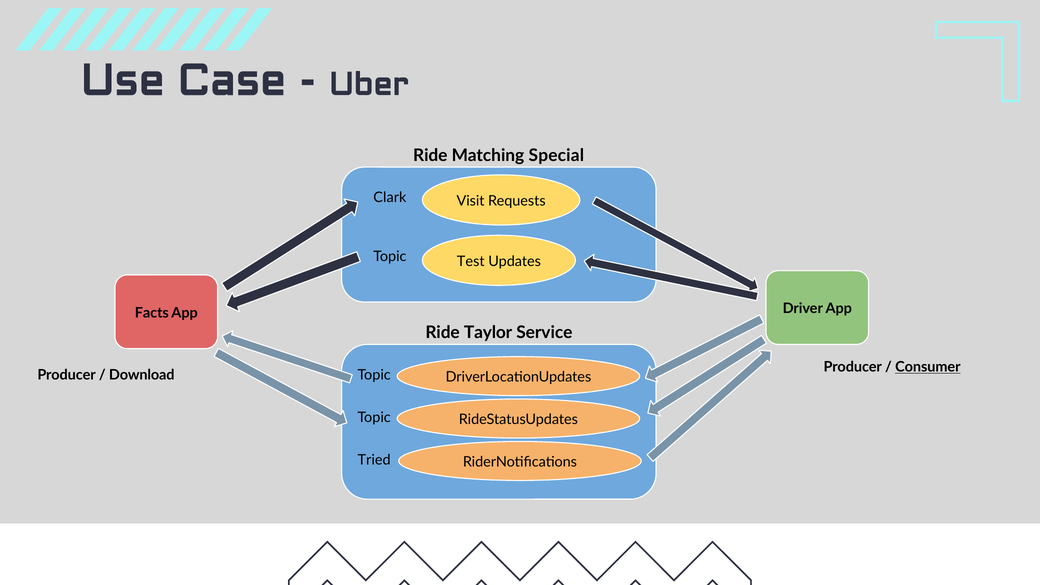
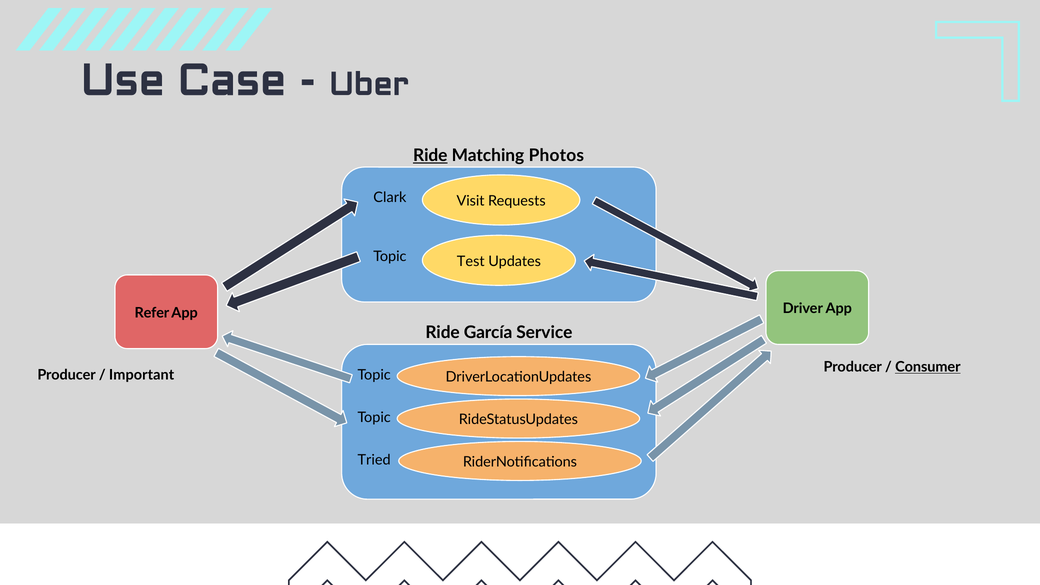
Ride underline: none -> present (430, 155)
Special: Special -> Photos (556, 155)
Facts: Facts -> Refer (152, 313)
Taylor: Taylor -> García (488, 333)
Download: Download -> Important (142, 375)
